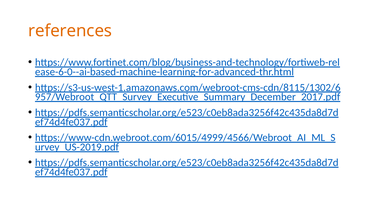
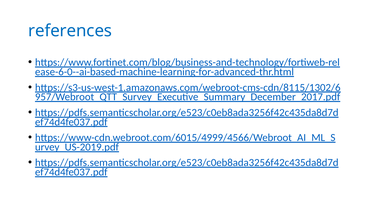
references colour: orange -> blue (70, 31)
